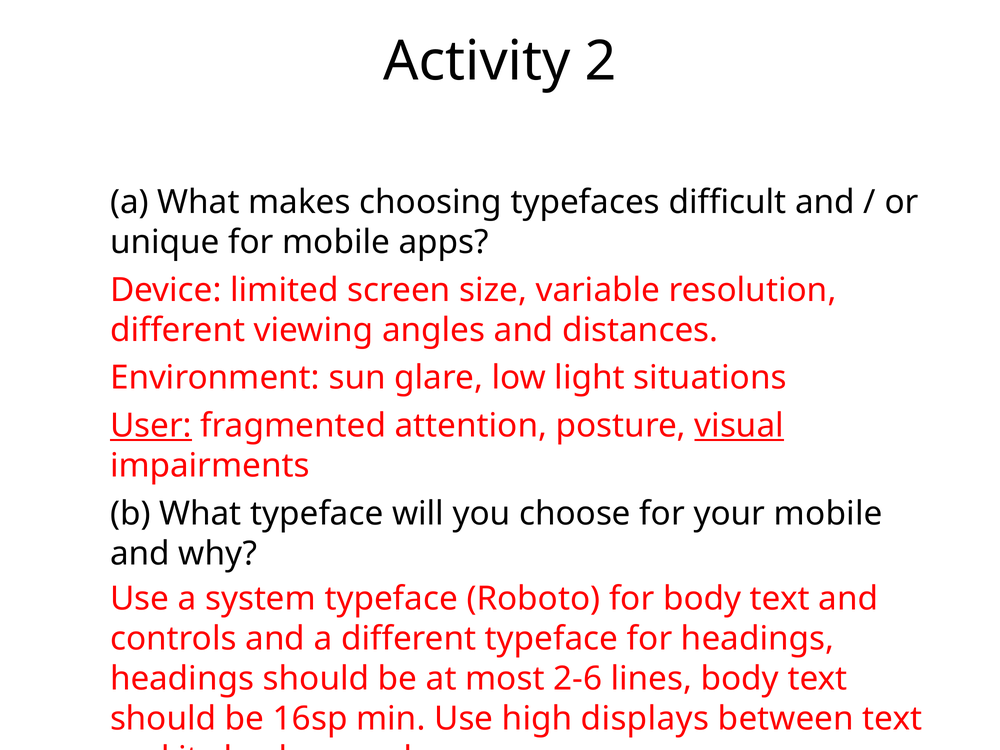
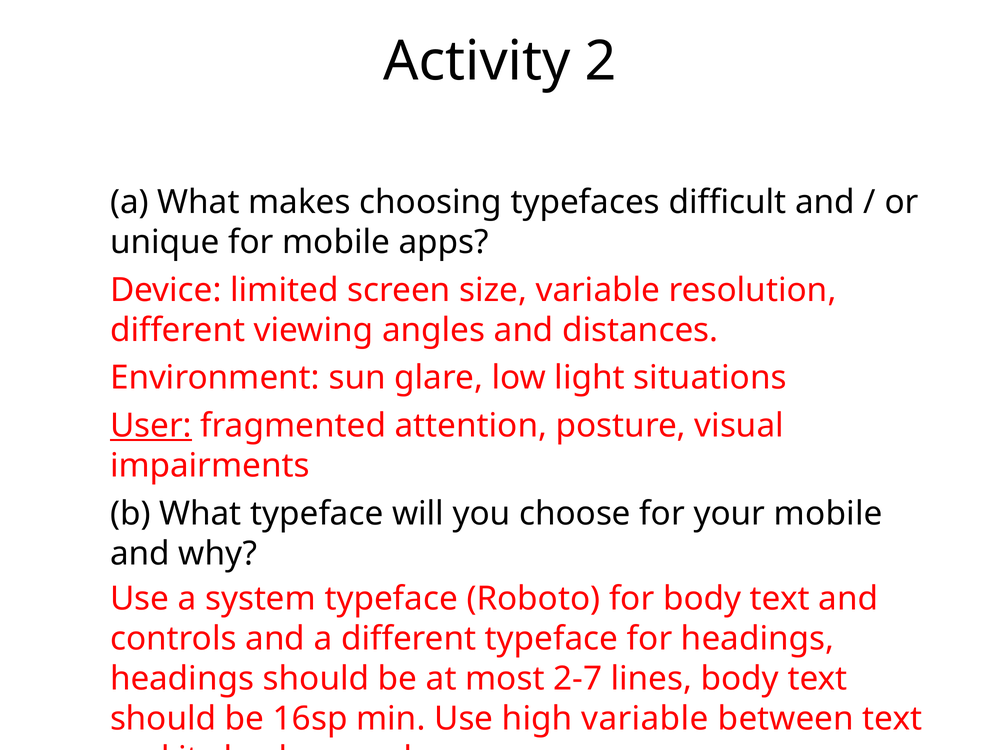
visual underline: present -> none (739, 426)
2-6: 2-6 -> 2-7 (578, 679)
high displays: displays -> variable (645, 719)
